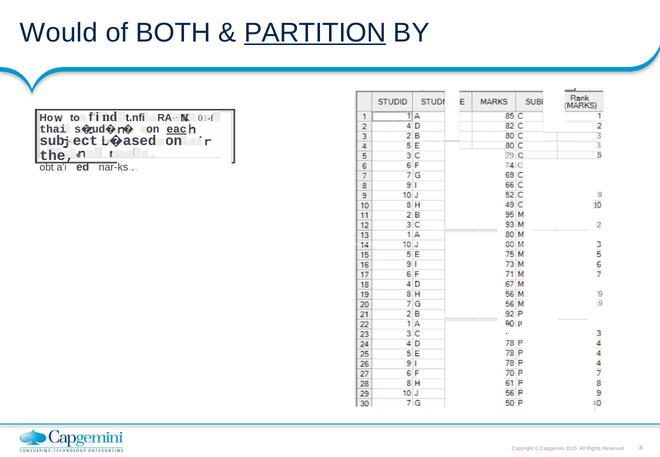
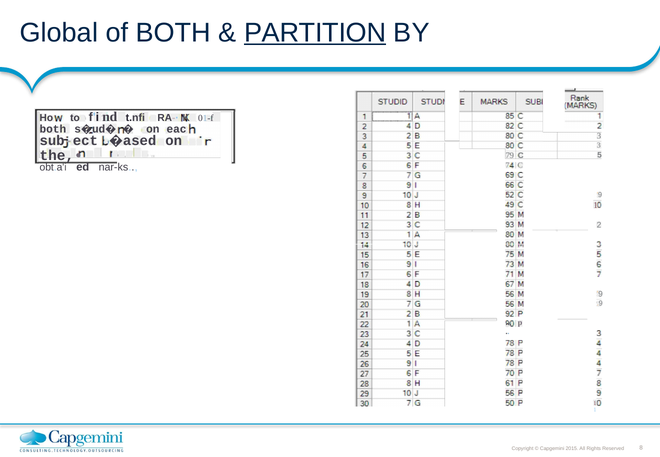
Would: Would -> Global (59, 33)
thai: thai -> both (53, 129)
eac underline: present -> none (177, 129)
